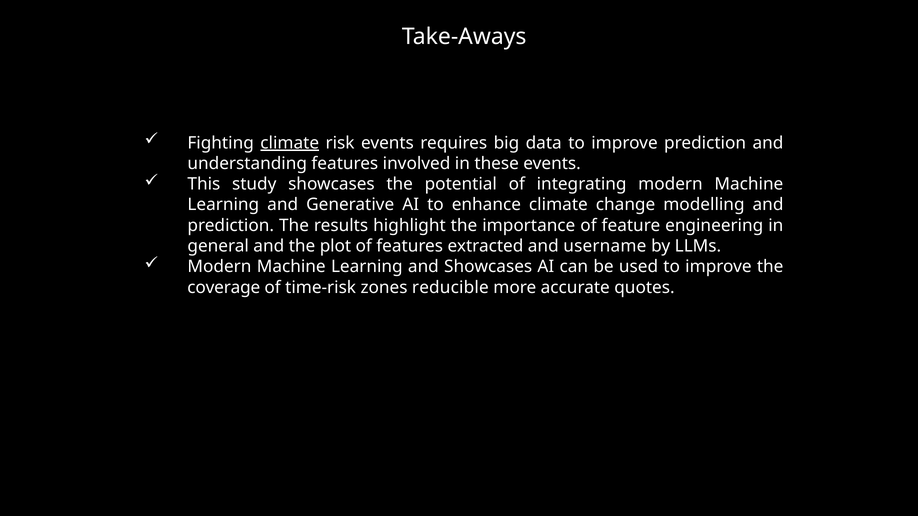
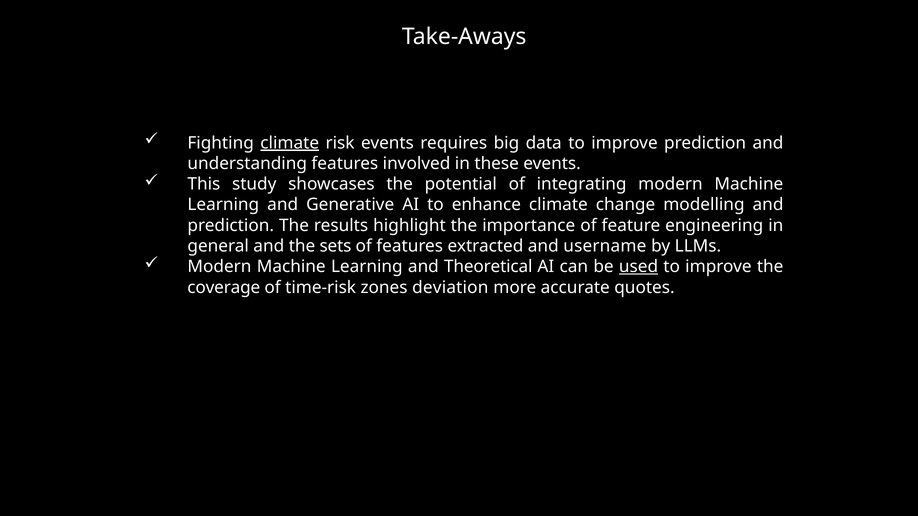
plot: plot -> sets (335, 246)
and Showcases: Showcases -> Theoretical (488, 267)
used underline: none -> present (639, 267)
reducible: reducible -> deviation (450, 288)
